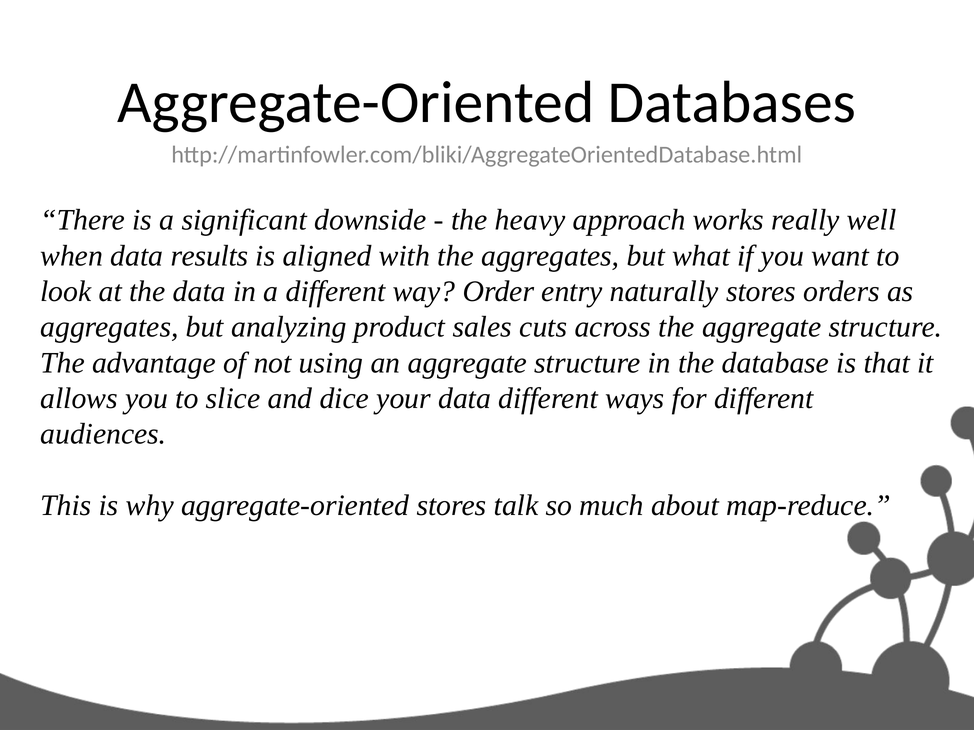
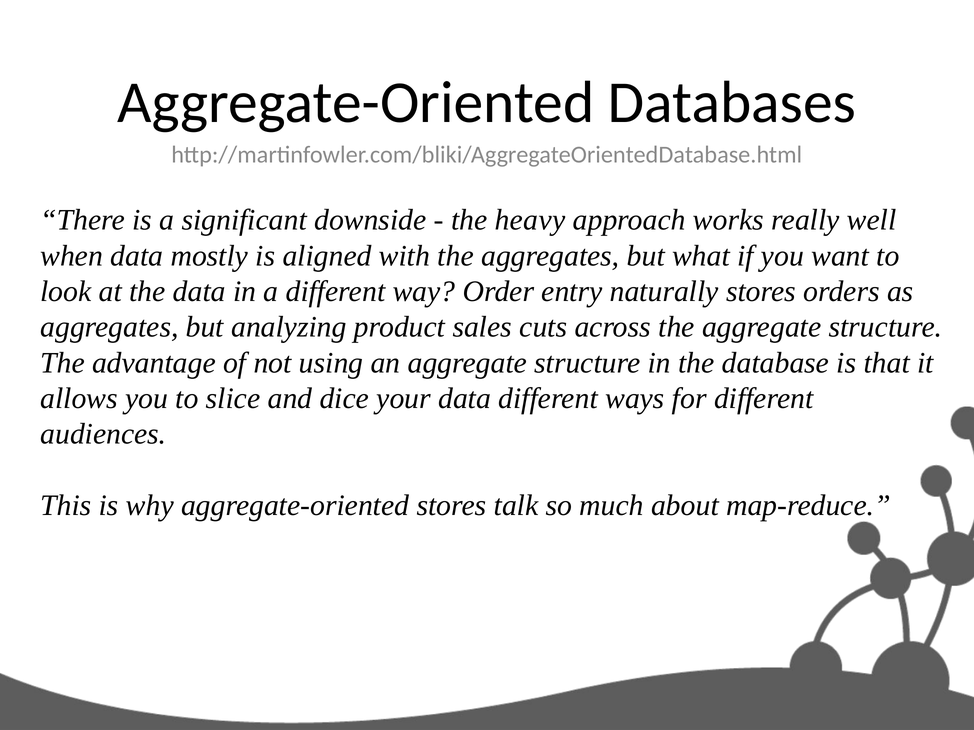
results: results -> mostly (209, 256)
